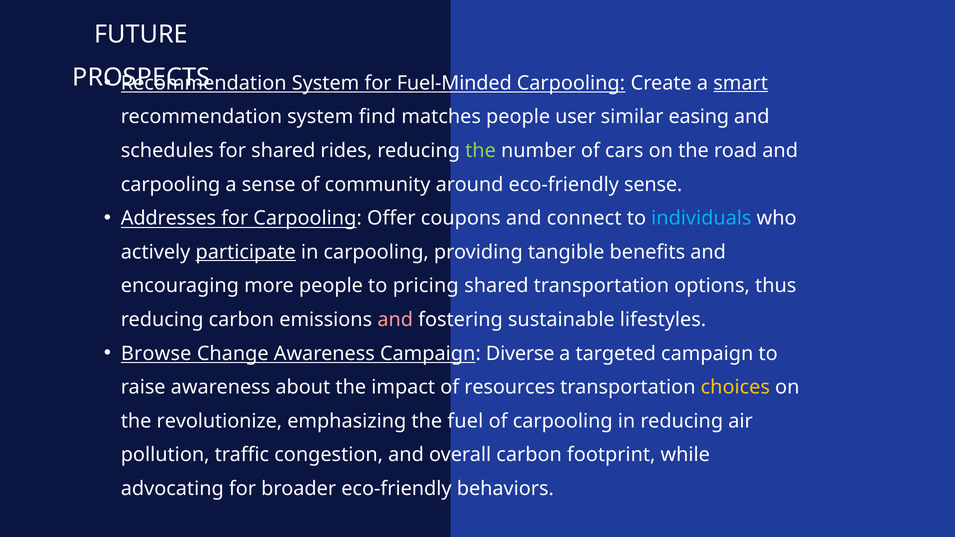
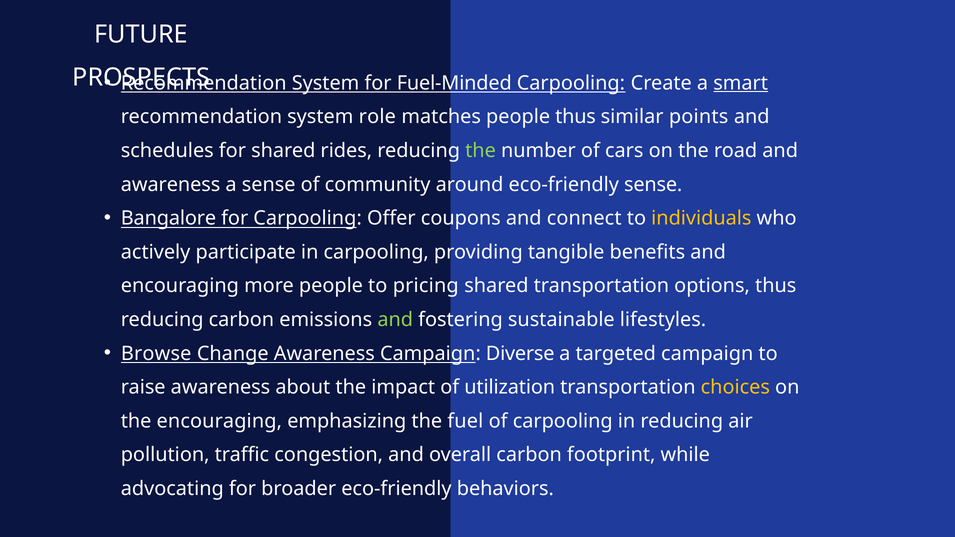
find: find -> role (377, 117)
people user: user -> thus (576, 117)
easing: easing -> points (699, 117)
carpooling: carpooling -> awareness (171, 185)
Addresses: Addresses -> Bangalore (168, 218)
individuals colour: light blue -> yellow (701, 218)
participate underline: present -> none (246, 252)
and colour: pink -> light green (395, 320)
resources: resources -> utilization (510, 387)
the revolutionize: revolutionize -> encouraging (219, 421)
